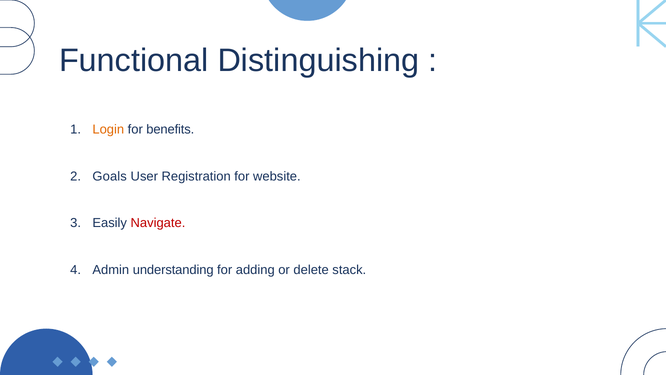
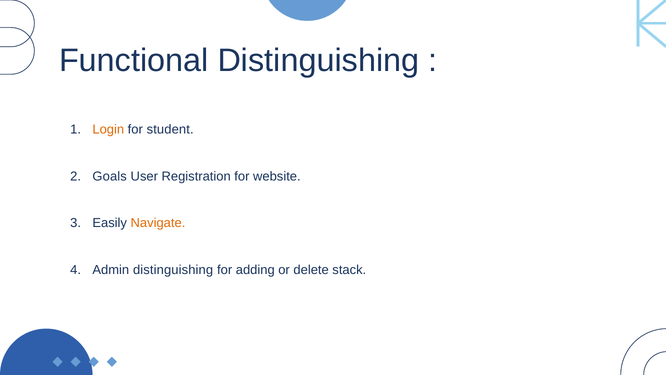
benefits: benefits -> student (170, 130)
Navigate colour: red -> orange (158, 223)
Admin understanding: understanding -> distinguishing (173, 270)
